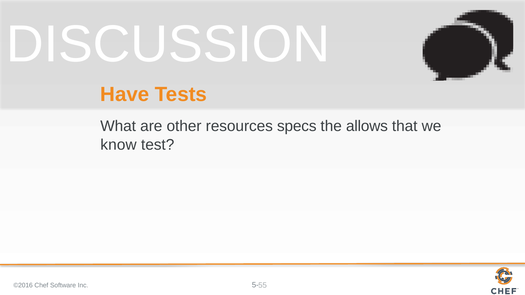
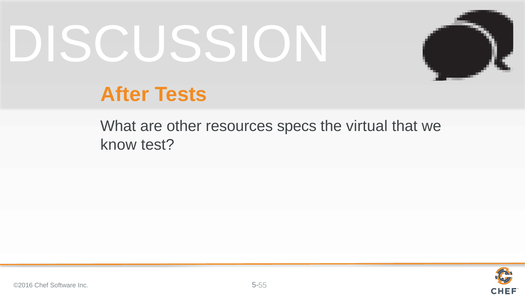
Have: Have -> After (125, 95)
allows: allows -> virtual (367, 126)
